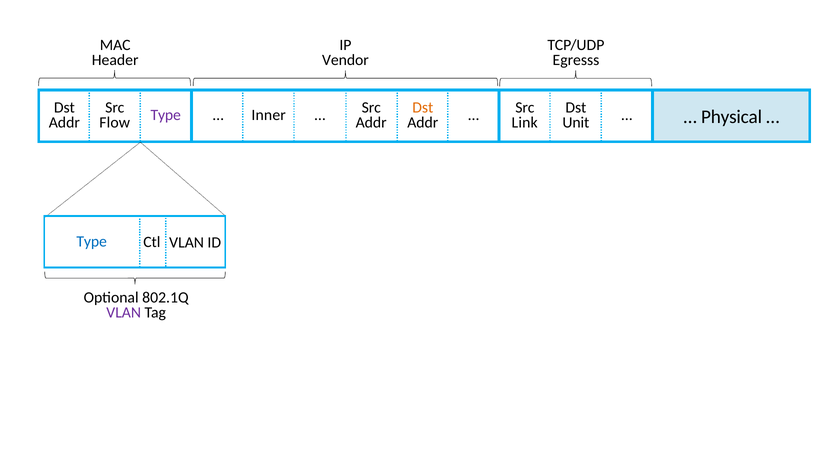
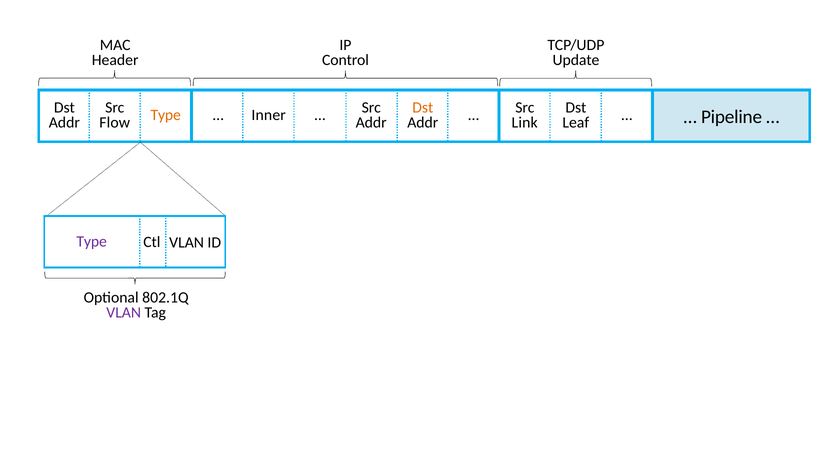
Vendor: Vendor -> Control (345, 60)
Egresss: Egresss -> Update (576, 60)
Physical: Physical -> Pipeline (732, 117)
Type colour: purple -> orange (166, 115)
Unit: Unit -> Leaf (576, 122)
Type colour: blue -> purple (92, 241)
